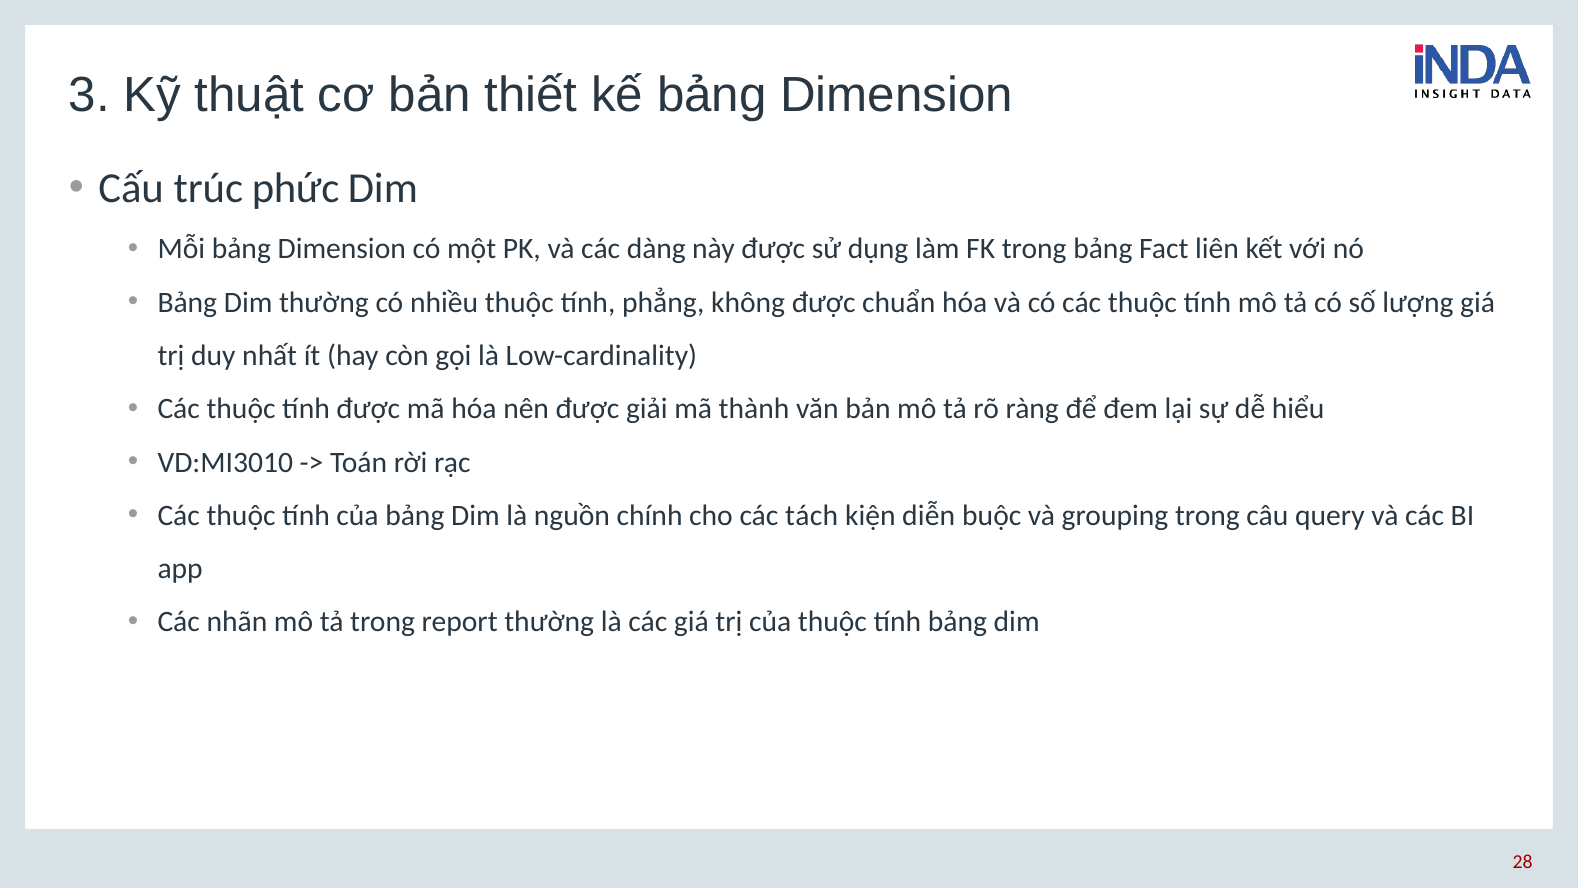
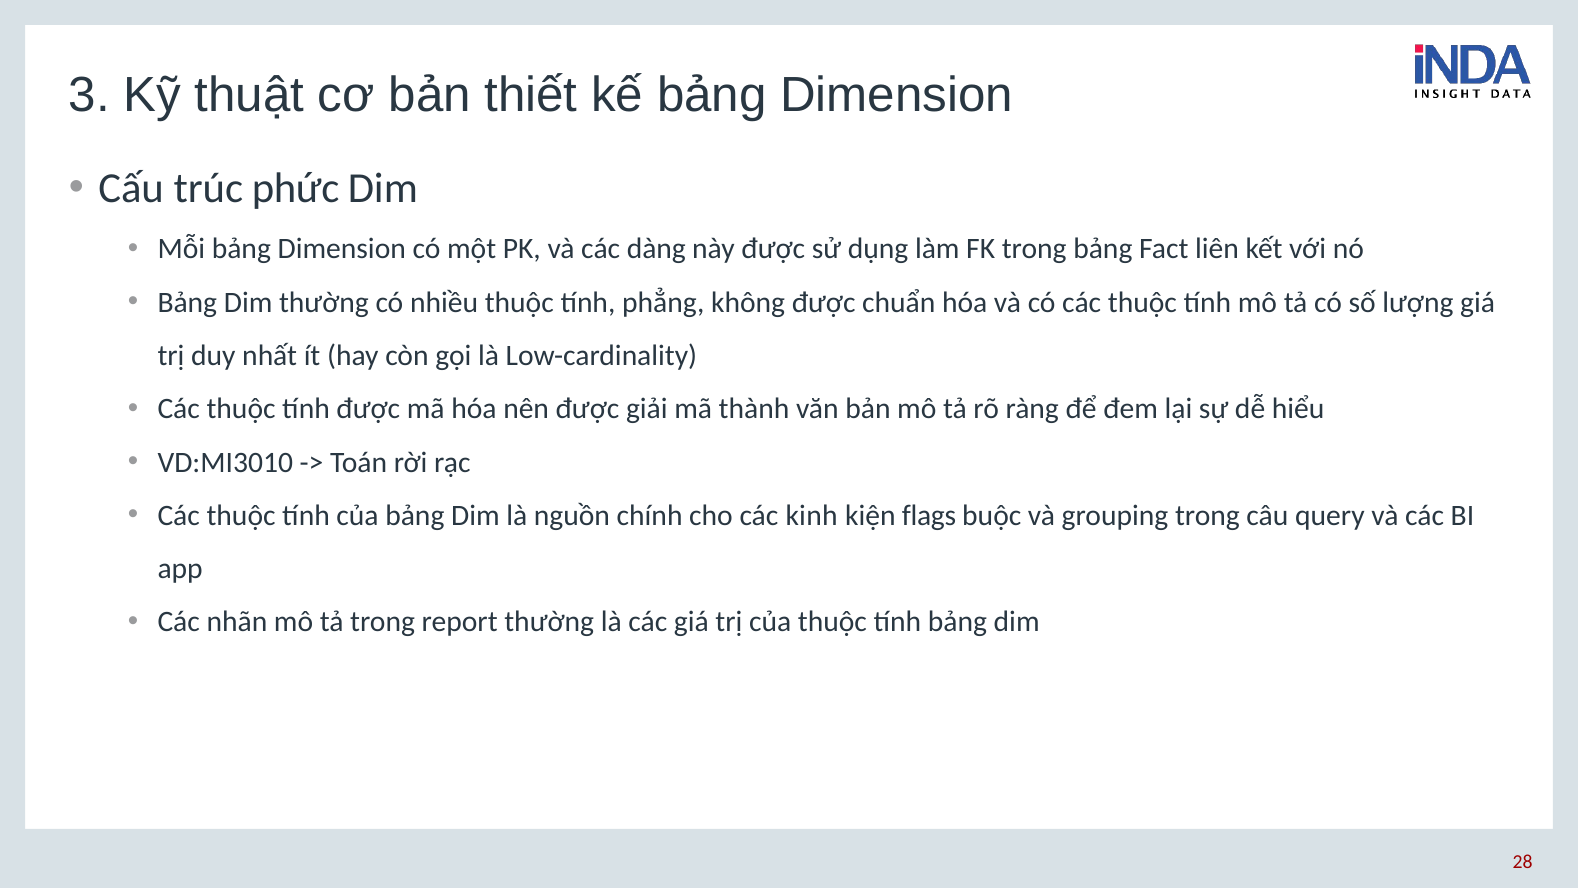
tách: tách -> kinh (812, 515)
diễn: diễn -> flags (929, 515)
